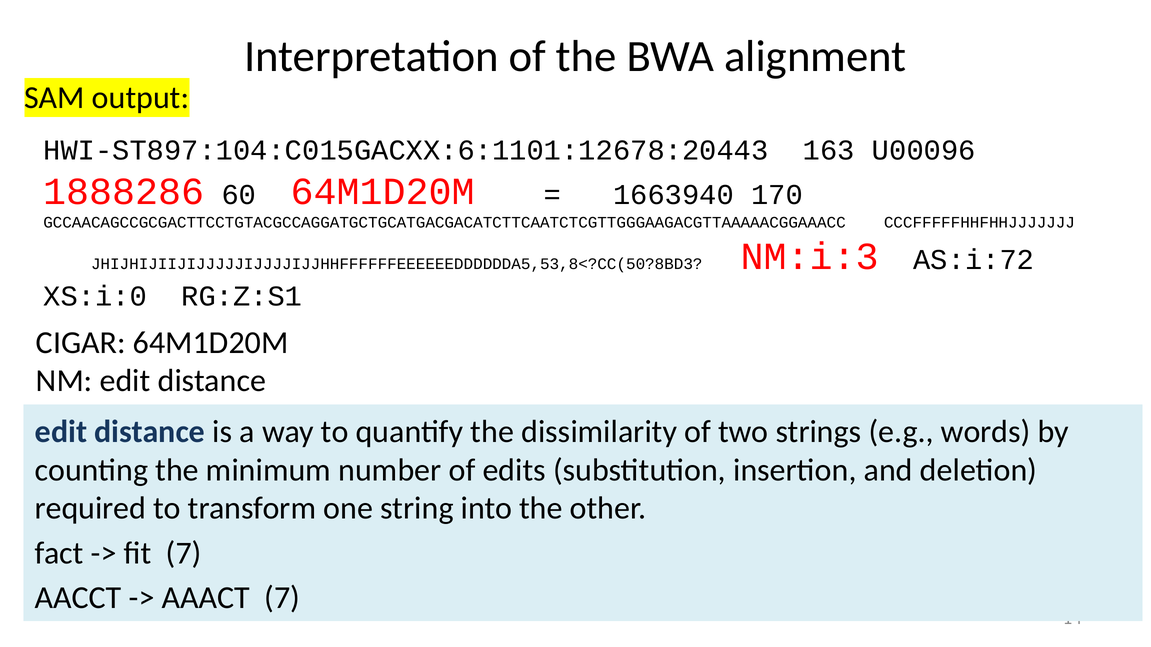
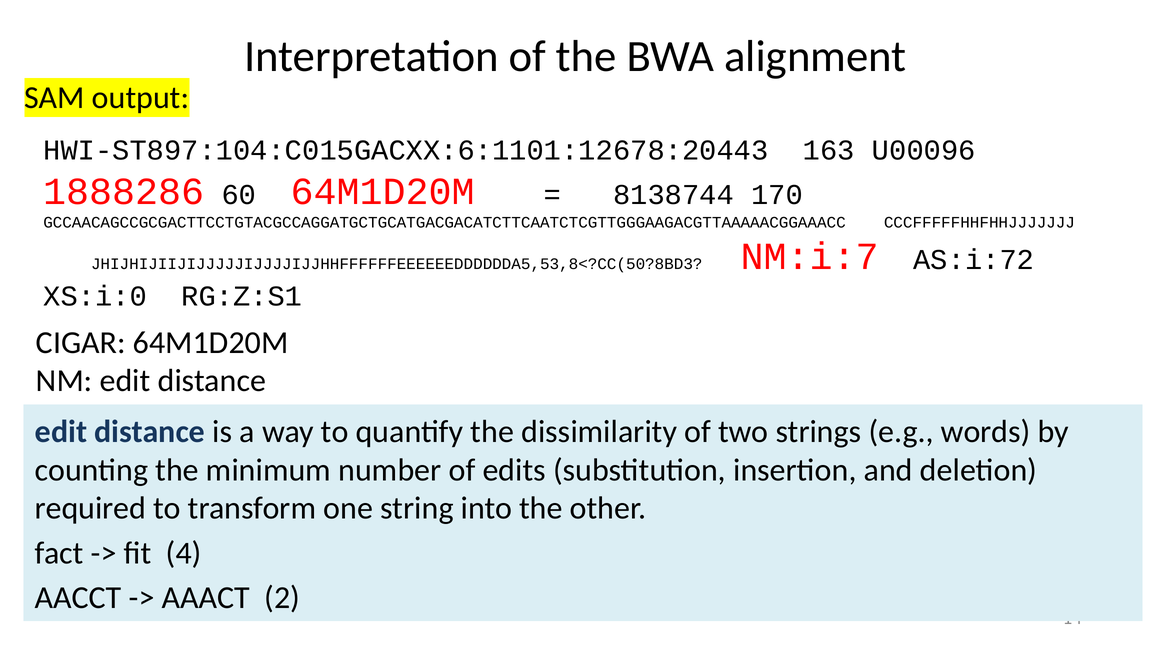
1663940: 1663940 -> 8138744 (673, 195)
NM:i:3: NM:i:3 -> NM:i:7 (810, 257)
fit 7: 7 -> 4 (184, 553)
AAACT 7: 7 -> 2 (282, 598)
